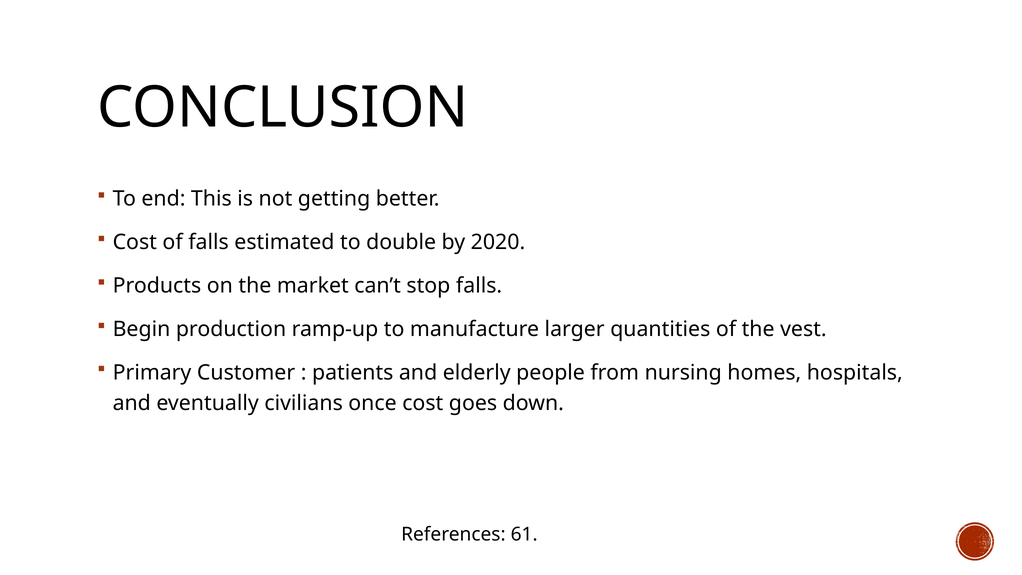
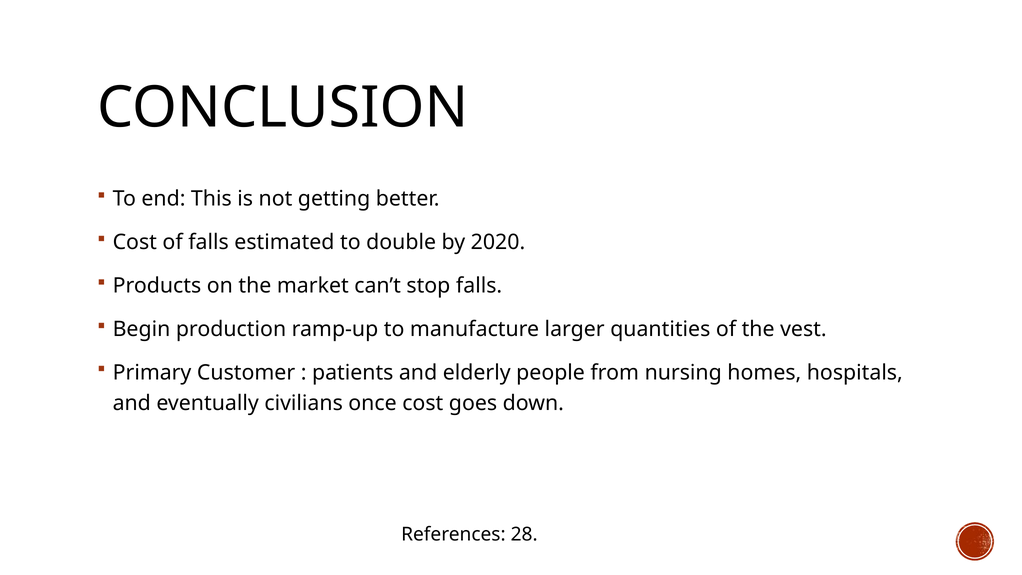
61: 61 -> 28 (524, 534)
